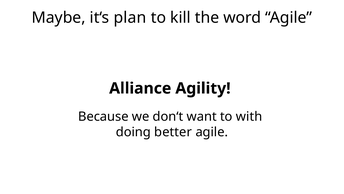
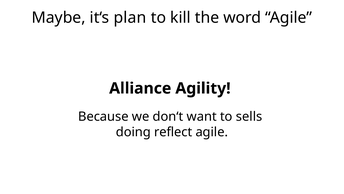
with: with -> sells (249, 116)
better: better -> reflect (173, 132)
